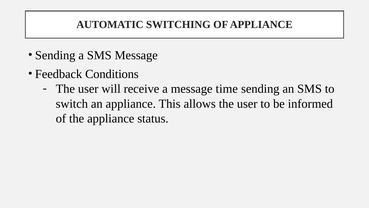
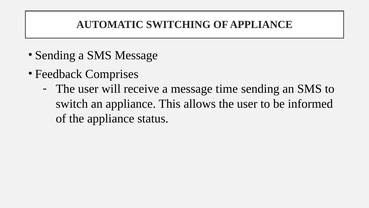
Conditions: Conditions -> Comprises (112, 74)
